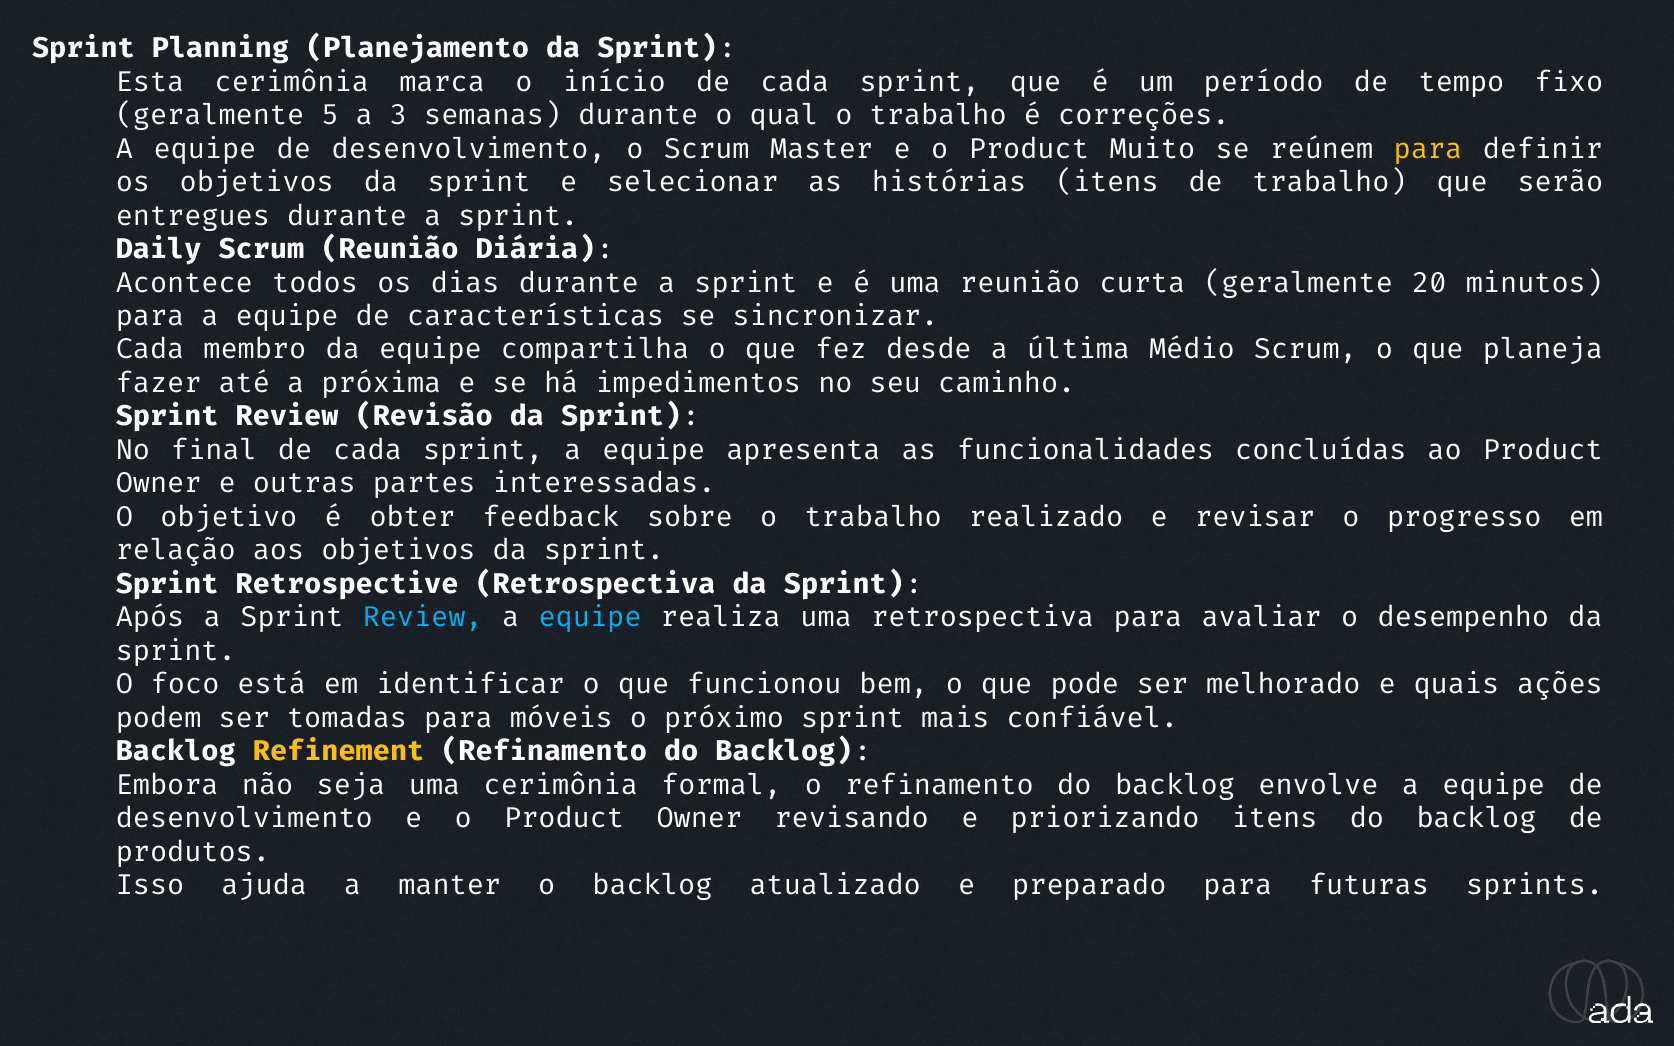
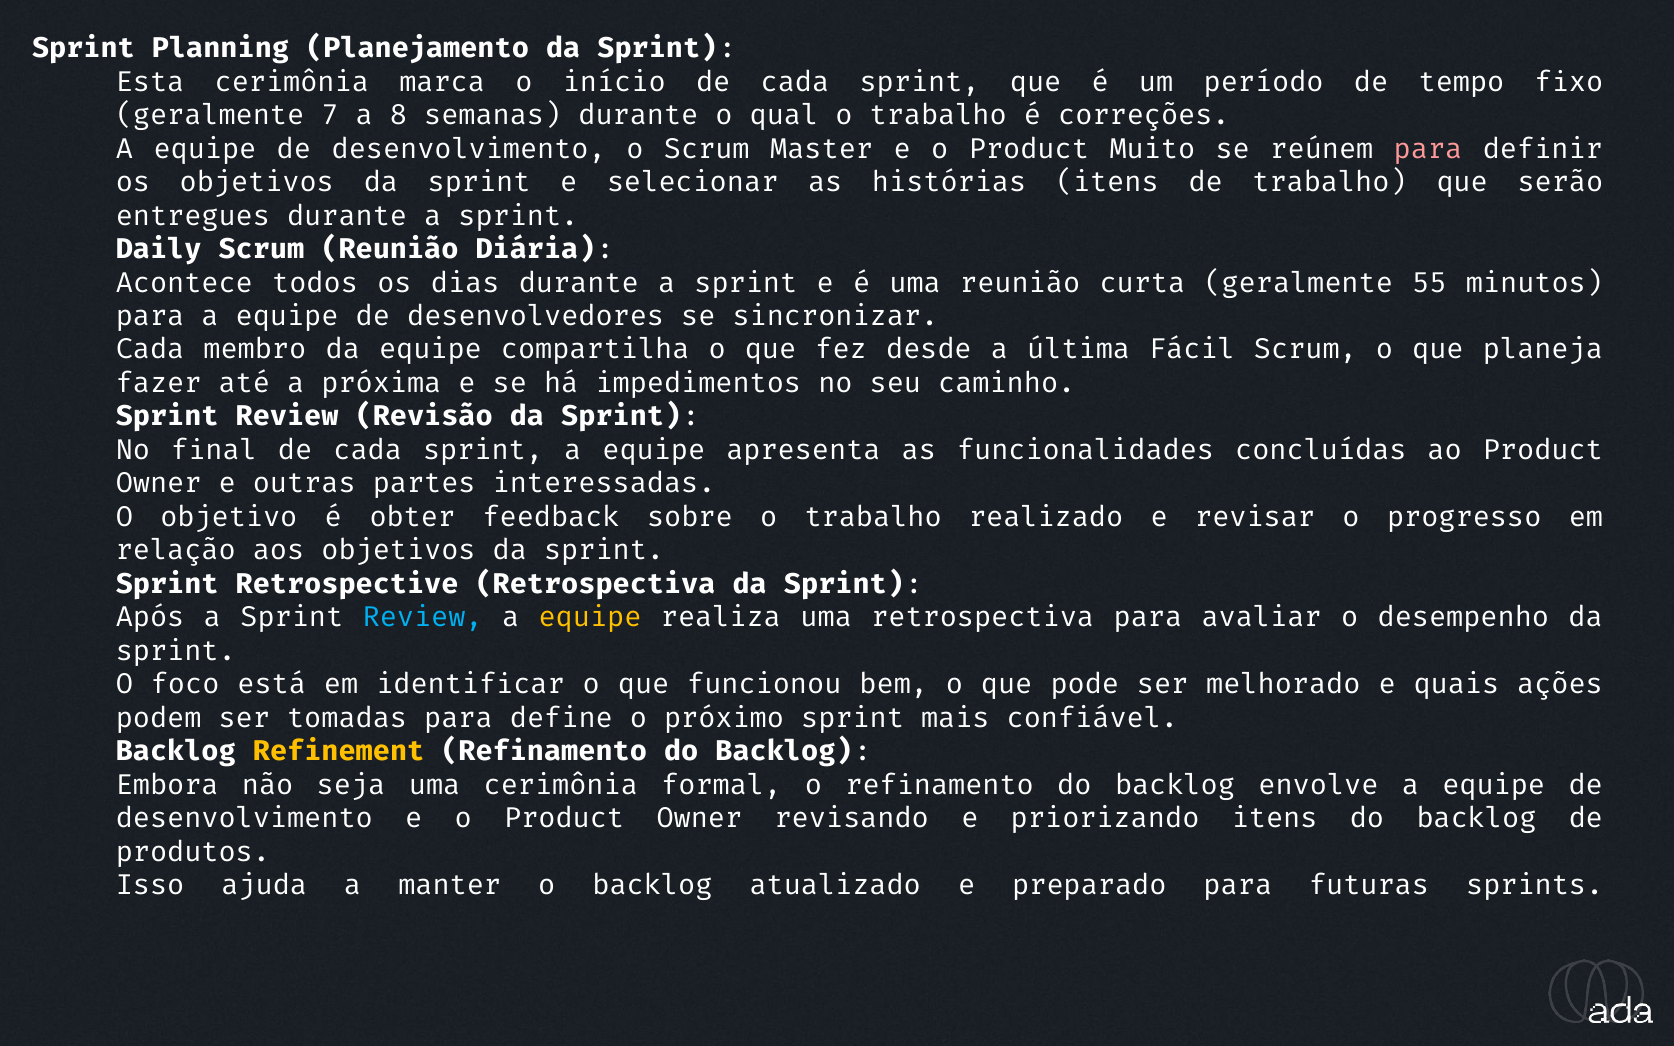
5: 5 -> 7 (330, 115)
3: 3 -> 8 (398, 115)
para colour: yellow -> pink (1428, 149)
20: 20 -> 55 (1429, 283)
características: características -> desenvolvedores (536, 316)
Médio: Médio -> Fácil (1192, 350)
equipe colour: light blue -> yellow (590, 618)
móveis: móveis -> define (561, 718)
